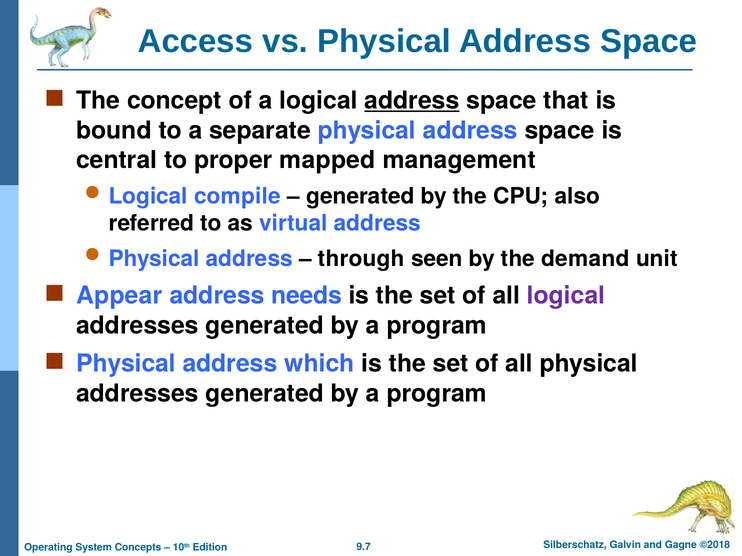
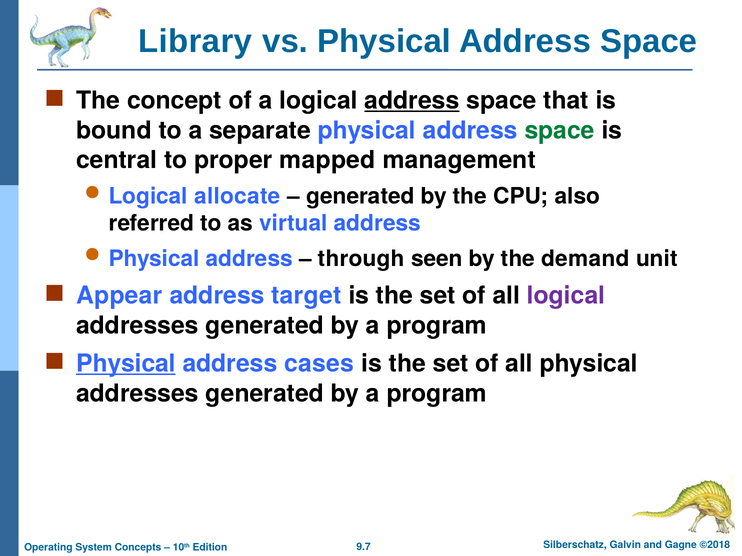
Access: Access -> Library (195, 42)
space colour: black -> green (560, 131)
compile: compile -> allocate (237, 196)
needs: needs -> target (306, 296)
Physical underline: none -> present (126, 364)
which: which -> cases (319, 364)
